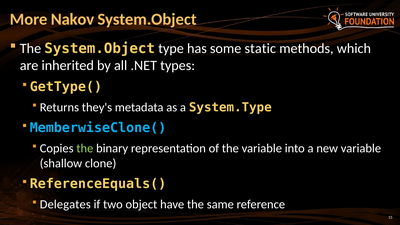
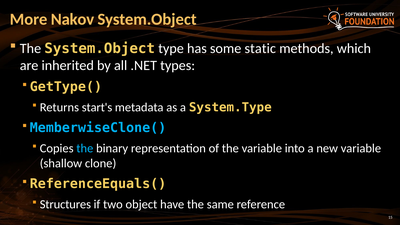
they's: they's -> start's (97, 107)
the colour: light green -> light blue (85, 148)
Delegates: Delegates -> Structures (65, 204)
